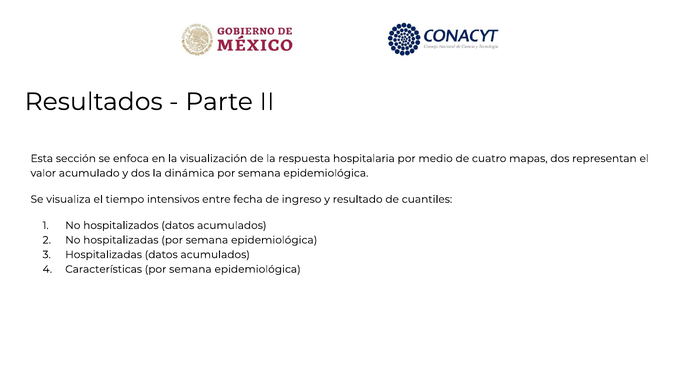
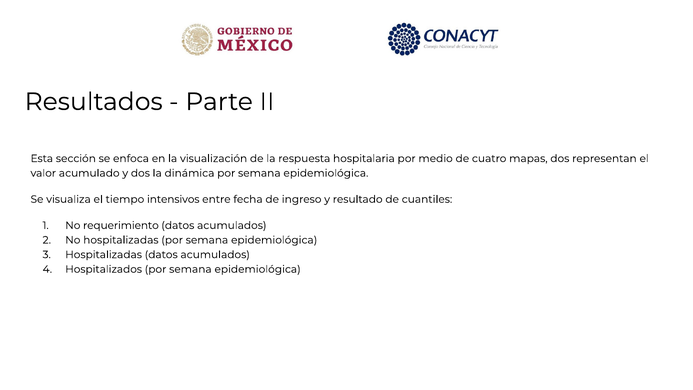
hospitalizados: hospitalizados -> requerimiento (121, 225)
Características: Características -> Hospitalizados (104, 269)
